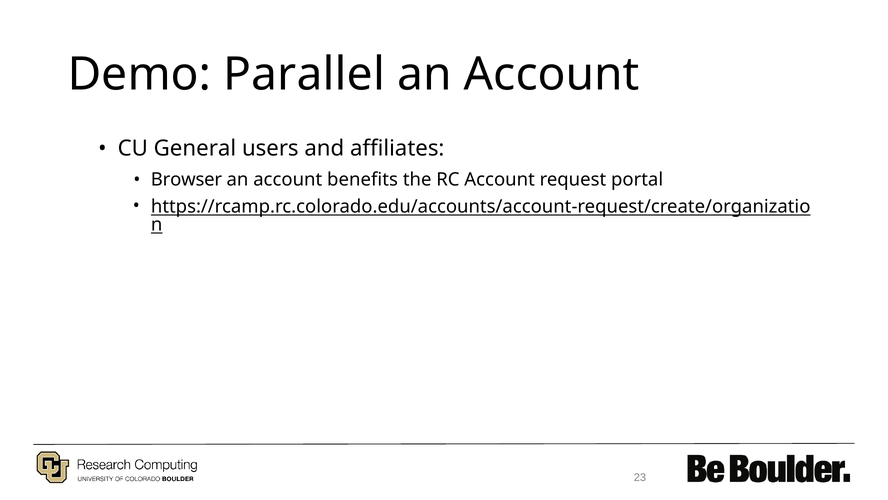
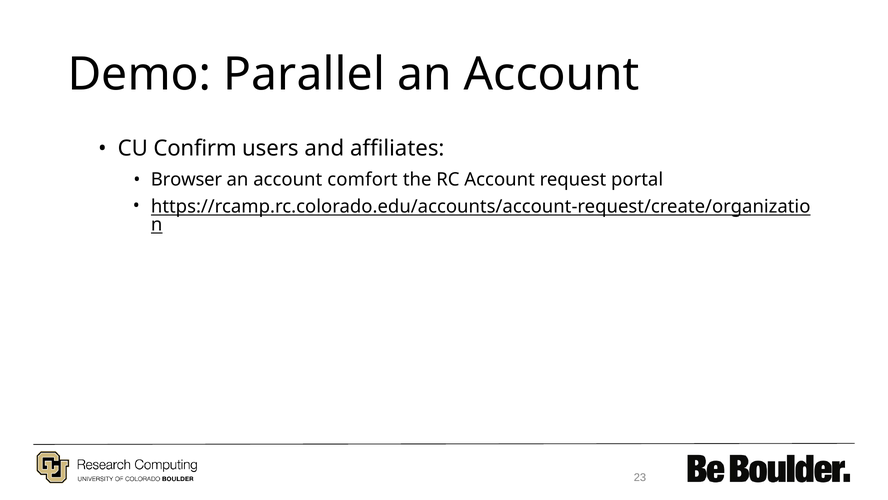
General: General -> Confirm (195, 148)
benefits: benefits -> comfort (362, 179)
